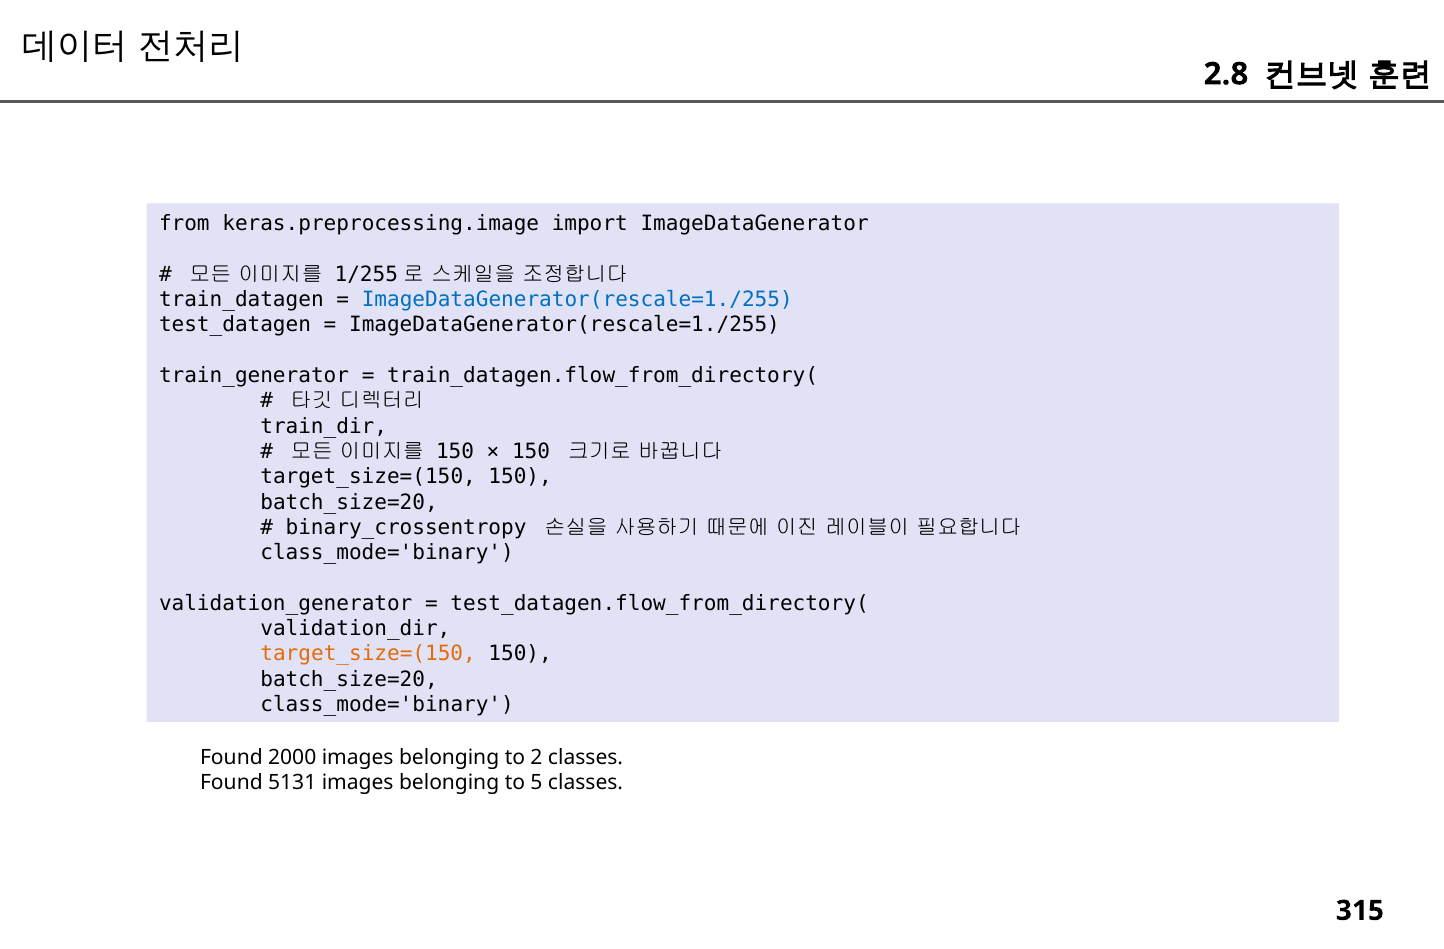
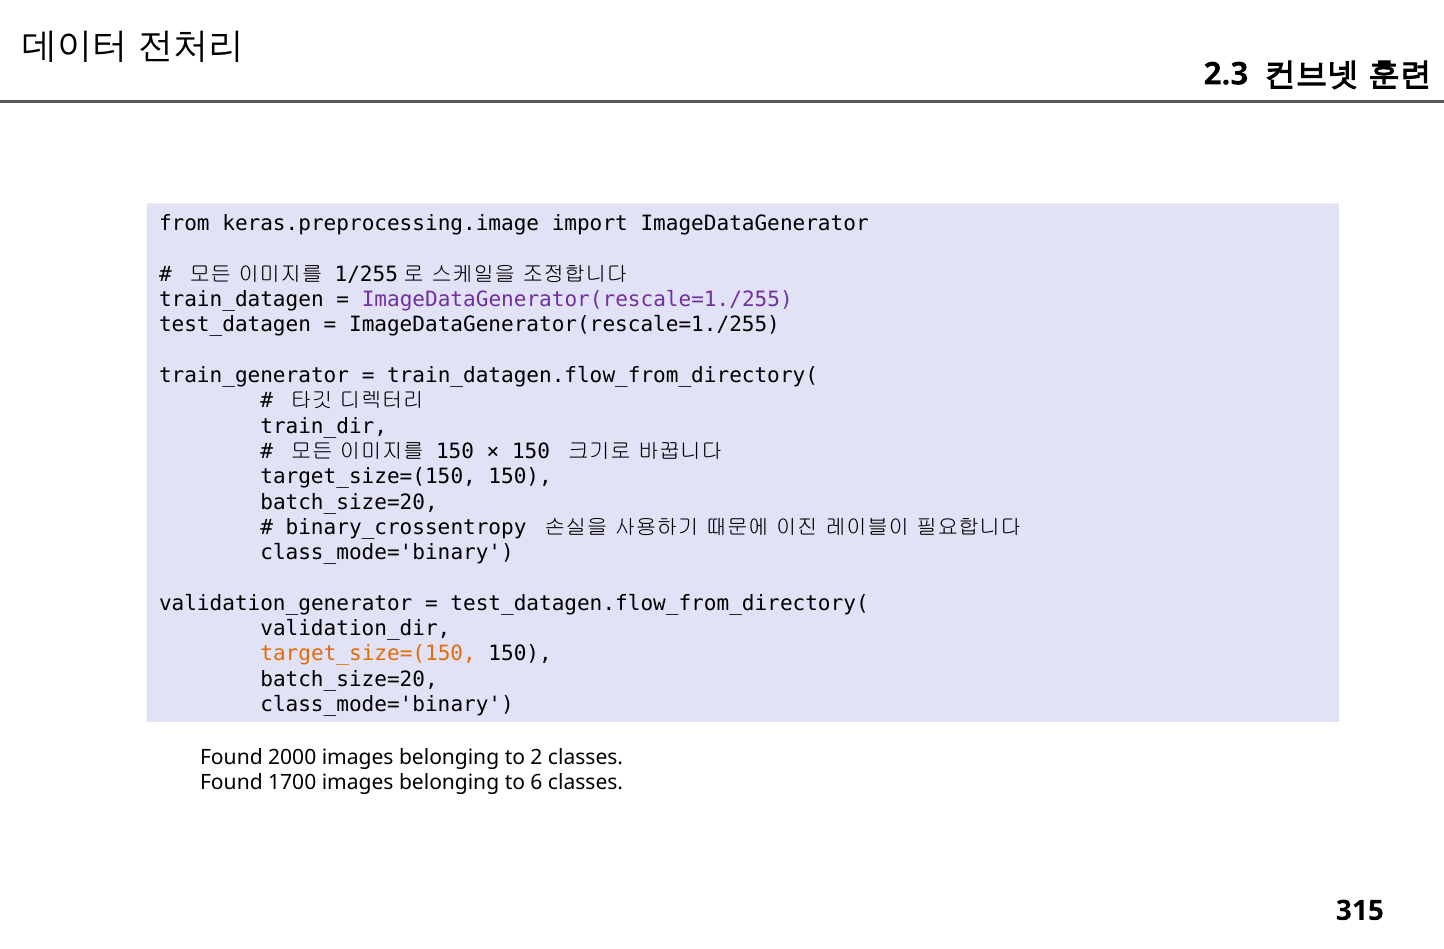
2.8: 2.8 -> 2.3 (1226, 74)
ImageDataGenerator(rescale=1./255 colour: blue -> purple (577, 299)
5131: 5131 -> 1700 (292, 782)
5: 5 -> 6 (536, 782)
